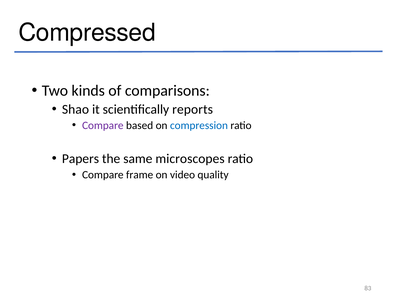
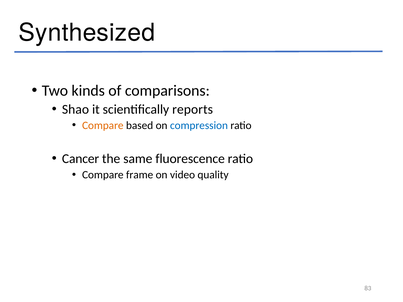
Compressed: Compressed -> Synthesized (87, 33)
Compare colour: purple -> orange (103, 125)
Papers: Papers -> Cancer (81, 159)
microscopes: microscopes -> fluorescence (190, 159)
